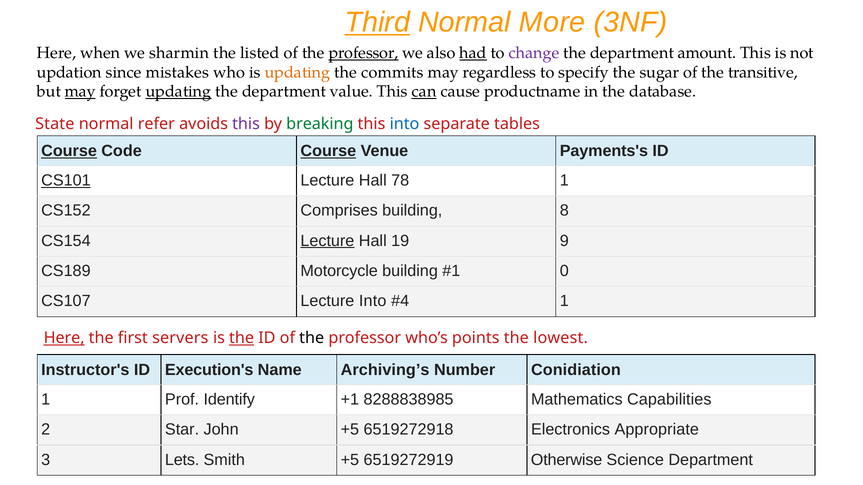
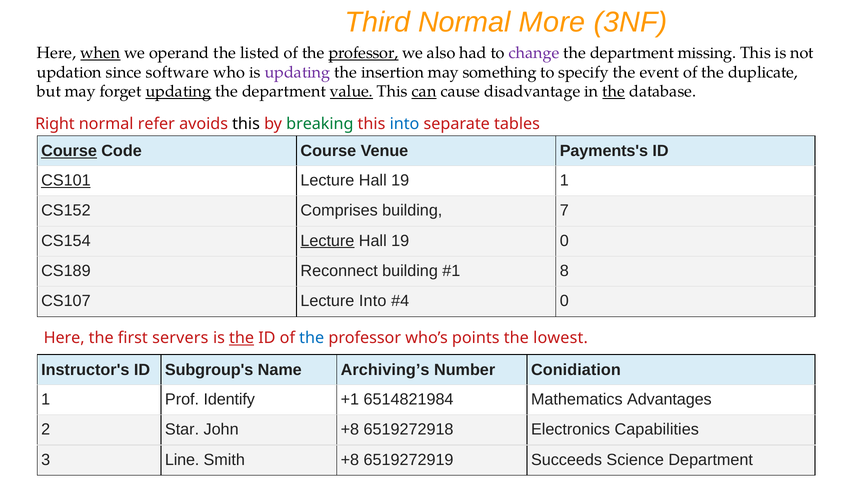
Third underline: present -> none (377, 23)
when underline: none -> present (100, 53)
sharmin: sharmin -> operand (179, 53)
had underline: present -> none (473, 53)
amount: amount -> missing (707, 53)
mistakes: mistakes -> software (177, 72)
updating colour: orange -> purple (297, 72)
commits: commits -> insertion (393, 72)
regardless: regardless -> something (500, 72)
sugar: sugar -> event (659, 72)
transitive: transitive -> duplicate (763, 72)
may underline: present -> none (80, 92)
value underline: none -> present (351, 92)
productname: productname -> disadvantage (532, 92)
the underline: none -> present (614, 92)
State: State -> Right (55, 124)
this colour: purple -> black (246, 124)
Course underline: present -> none (328, 151)
78: 78 -> 19 (400, 181)
8: 8 -> 7 (564, 211)
19 9: 9 -> 0 (564, 241)
Motorcycle: Motorcycle -> Reconnect (339, 271)
0: 0 -> 8 (564, 271)
1: 1 -> 0 (564, 301)
Here underline: present -> none (64, 338)
the colour: black -> blue (312, 338)
Execution's: Execution's -> Subgroup's (209, 370)
8288838985: 8288838985 -> 6514821984 (409, 400)
Capabilities: Capabilities -> Advantages (669, 400)
John +5: +5 -> +8 (350, 430)
Appropriate: Appropriate -> Capabilities (657, 430)
Lets: Lets -> Line (182, 460)
Smith +5: +5 -> +8 (350, 460)
Otherwise: Otherwise -> Succeeds (567, 460)
